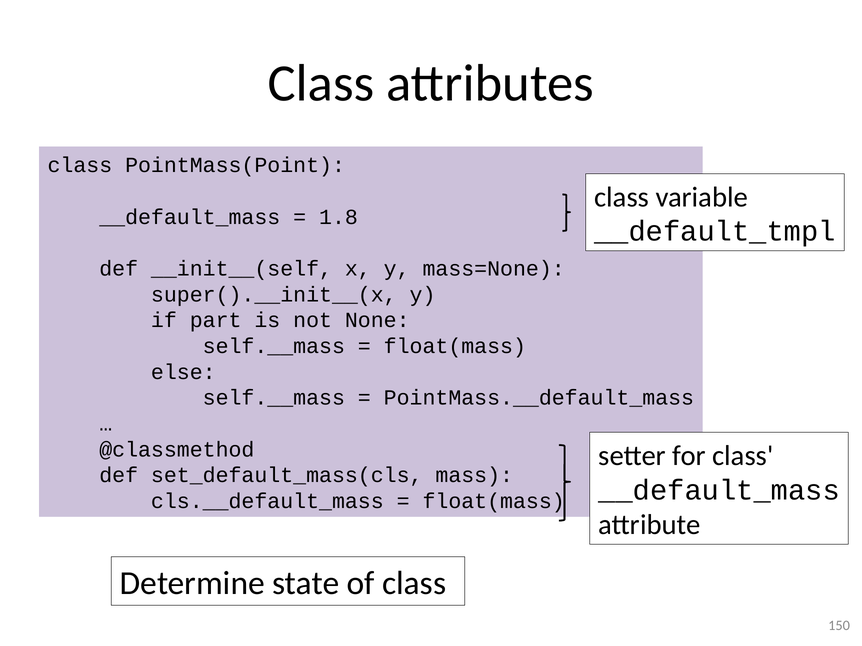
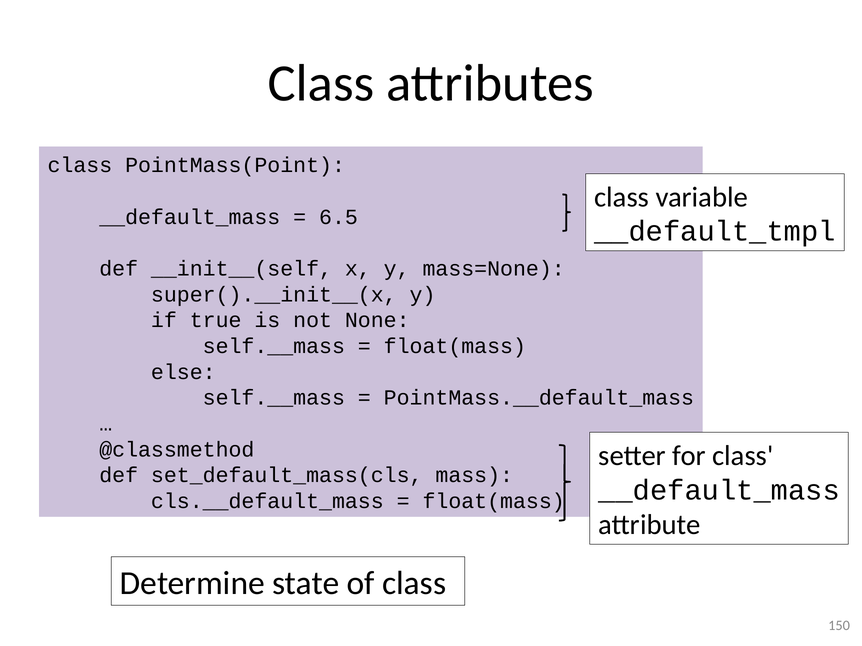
1.8: 1.8 -> 6.5 (338, 217)
part: part -> true (216, 321)
